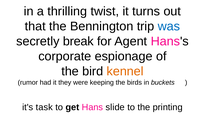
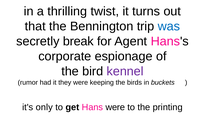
kennel colour: orange -> purple (125, 71)
task: task -> only (44, 107)
Hans slide: slide -> were (115, 107)
